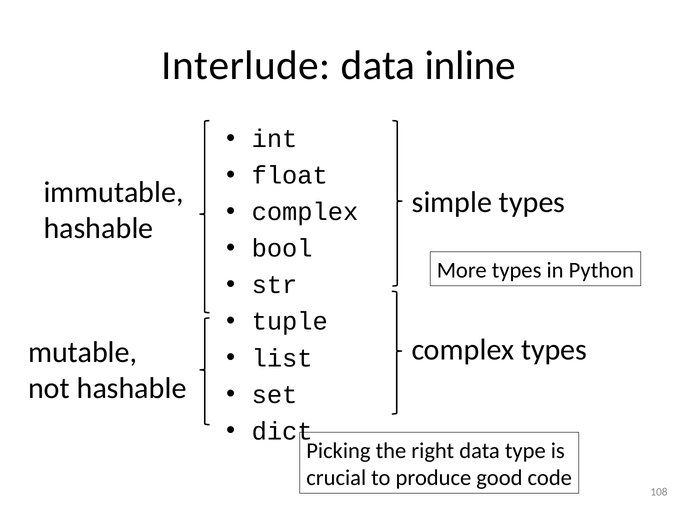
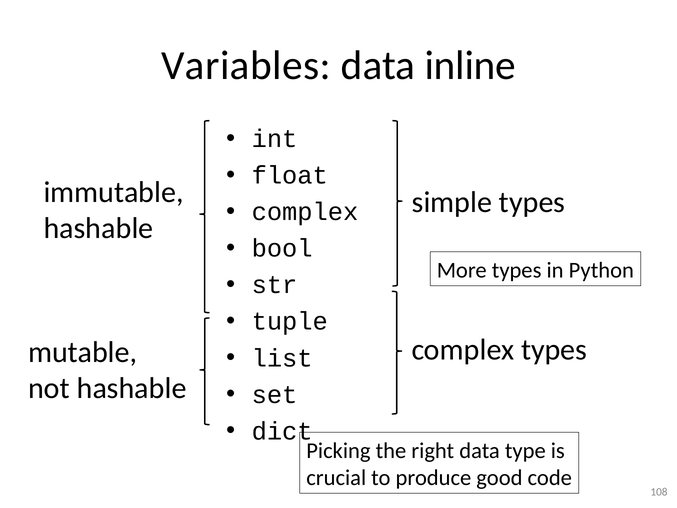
Interlude: Interlude -> Variables (246, 66)
